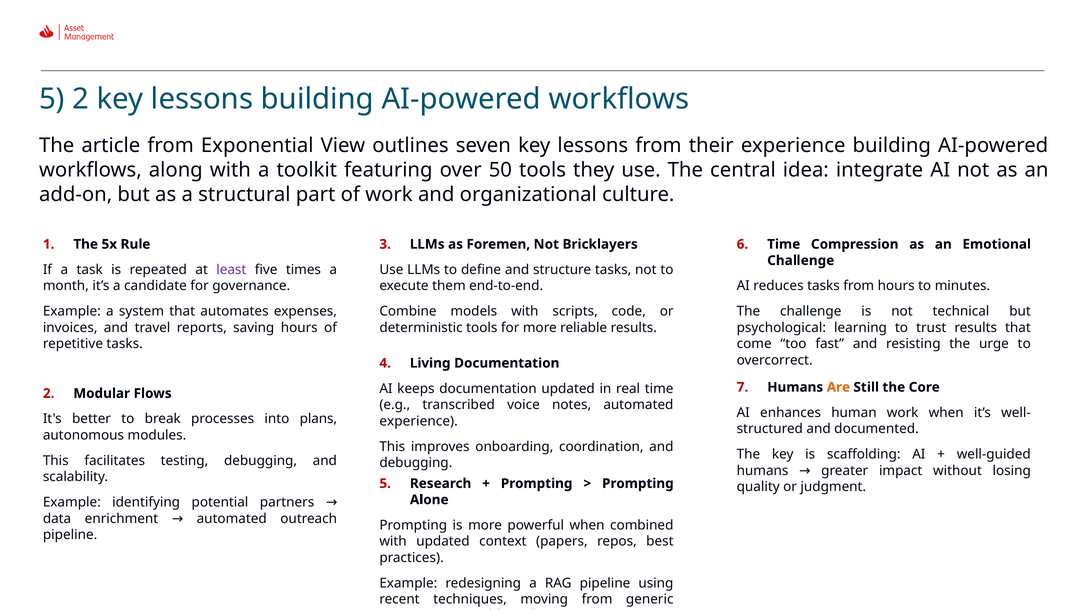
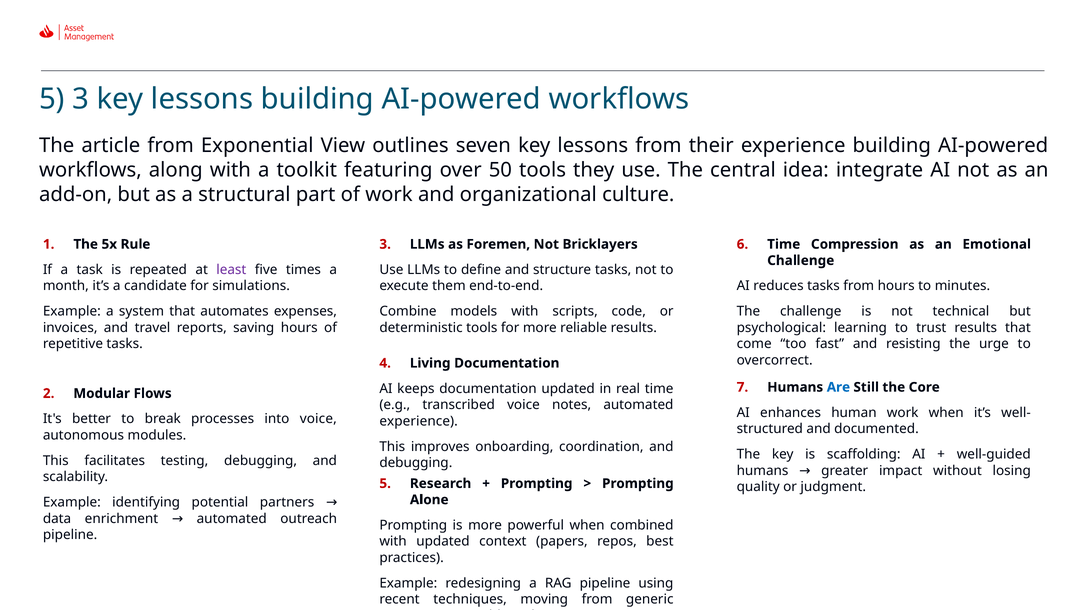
5 2: 2 -> 3 (81, 99)
governance: governance -> simulations (251, 286)
Are colour: orange -> blue (838, 387)
into plans: plans -> voice (318, 419)
